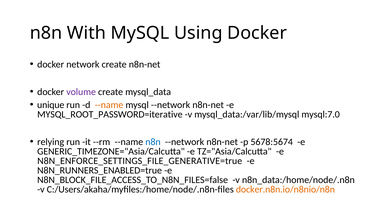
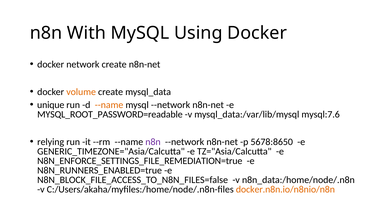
volume colour: purple -> orange (81, 92)
MYSQL_ROOT_PASSWORD=iterative: MYSQL_ROOT_PASSWORD=iterative -> MYSQL_ROOT_PASSWORD=readable (110, 115)
mysql:7.0: mysql:7.0 -> mysql:7.6 (321, 115)
n8n colour: blue -> purple (153, 142)
5678:5674: 5678:5674 -> 5678:8650 (272, 142)
N8N_ENFORCE_SETTINGS_FILE_GENERATIVE=true: N8N_ENFORCE_SETTINGS_FILE_GENERATIVE=true -> N8N_ENFORCE_SETTINGS_FILE_REMEDIATION=true (140, 161)
